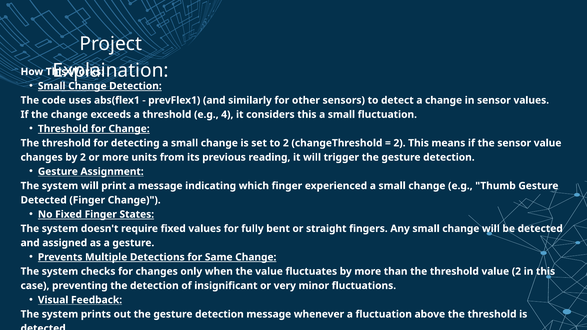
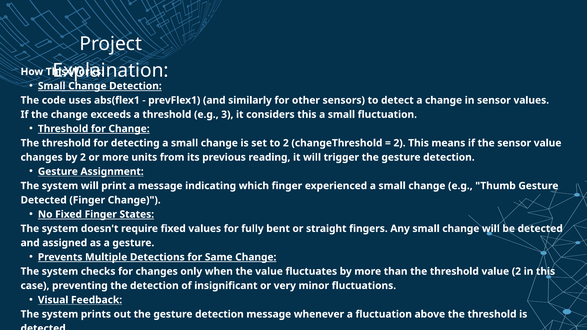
4: 4 -> 3 (227, 115)
